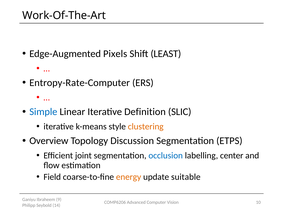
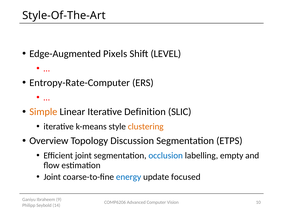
Work-Of-The-Art: Work-Of-The-Art -> Style-Of-The-Art (64, 16)
LEAST: LEAST -> LEVEL (166, 54)
Simple colour: blue -> orange (43, 112)
center: center -> empty (232, 156)
Field: Field -> Joint (52, 177)
energy colour: orange -> blue (129, 177)
suitable: suitable -> focused (186, 177)
